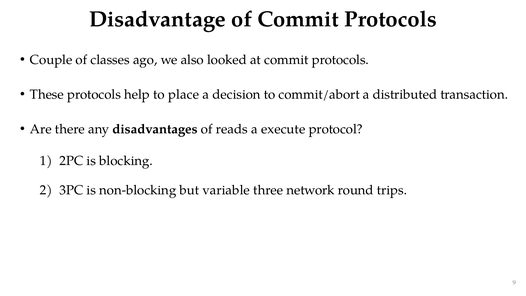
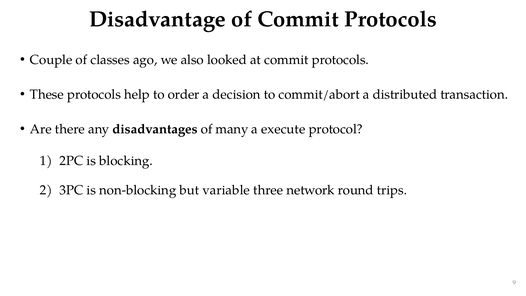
place: place -> order (184, 94)
reads: reads -> many (232, 129)
